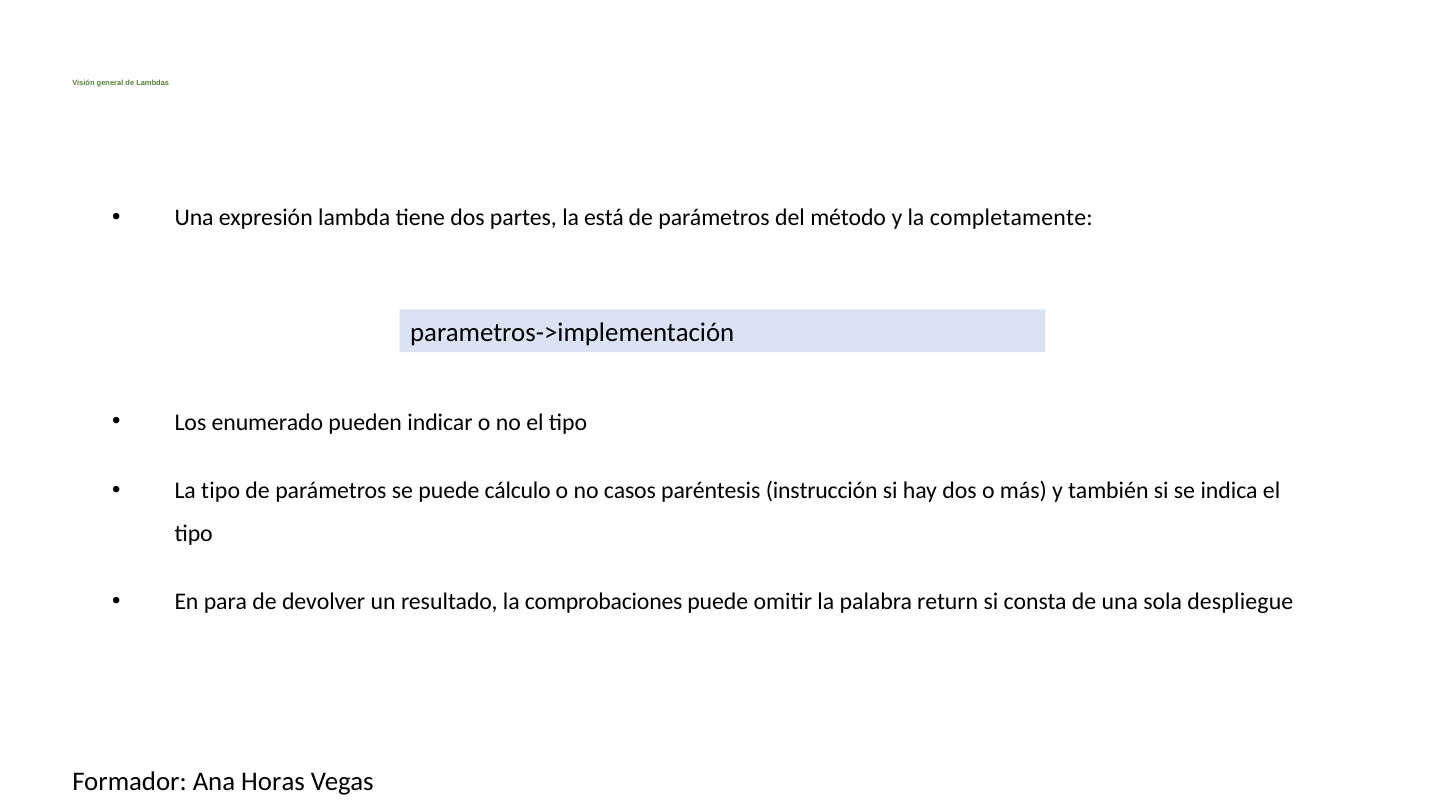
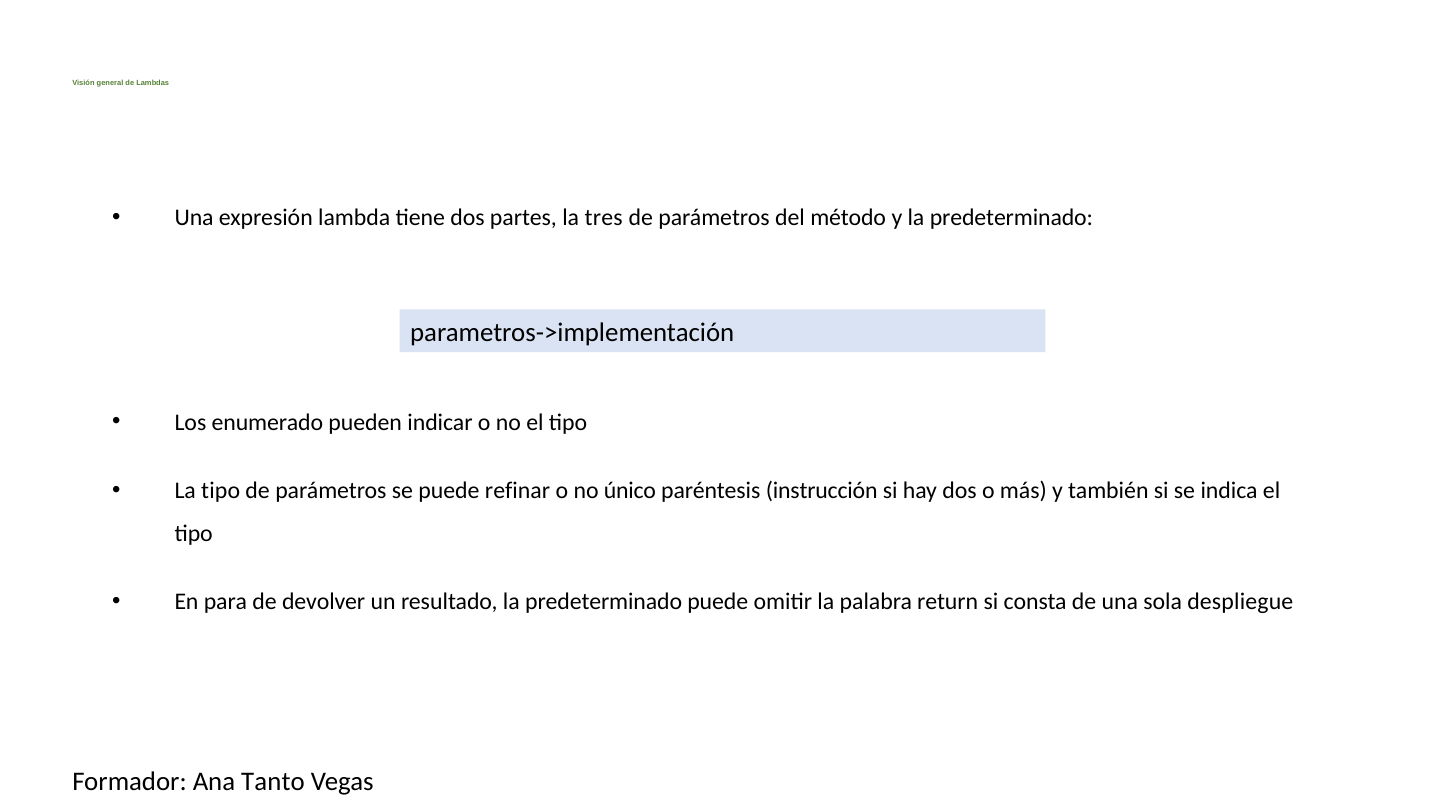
está: está -> tres (604, 218)
y la completamente: completamente -> predeterminado (1011, 218)
cálculo: cálculo -> refinar (518, 491)
casos: casos -> único (630, 491)
resultado la comprobaciones: comprobaciones -> predeterminado (604, 602)
Horas: Horas -> Tanto (273, 781)
